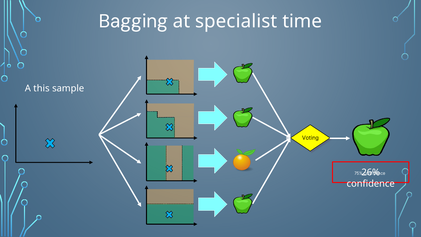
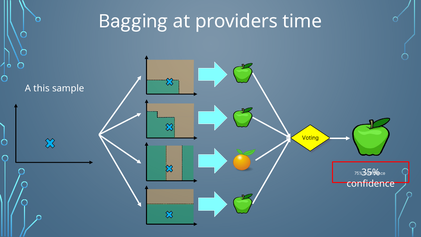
specialist: specialist -> providers (236, 21)
26%: 26% -> 35% (371, 172)
